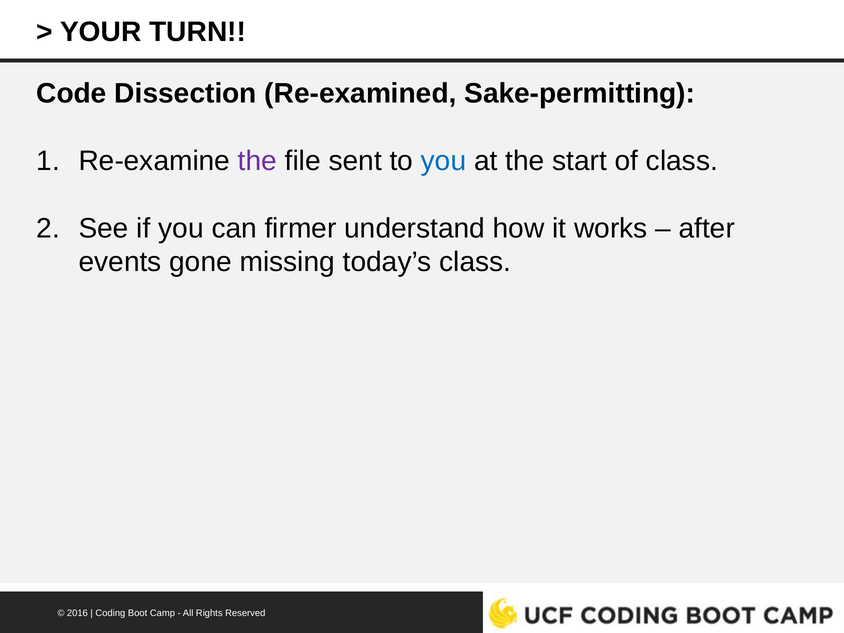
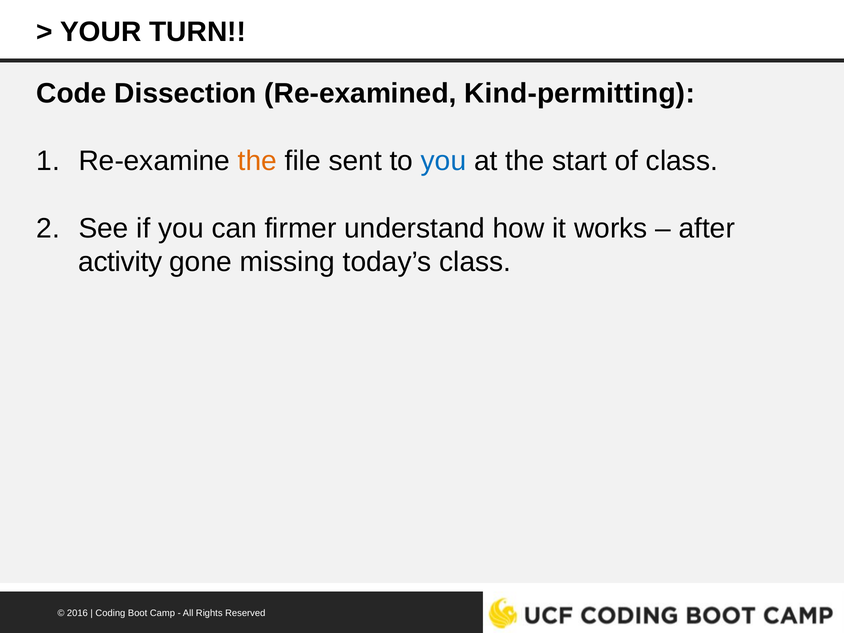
Sake-permitting: Sake-permitting -> Kind-permitting (580, 93)
the colour: purple -> orange (257, 161)
events: events -> activity (120, 262)
